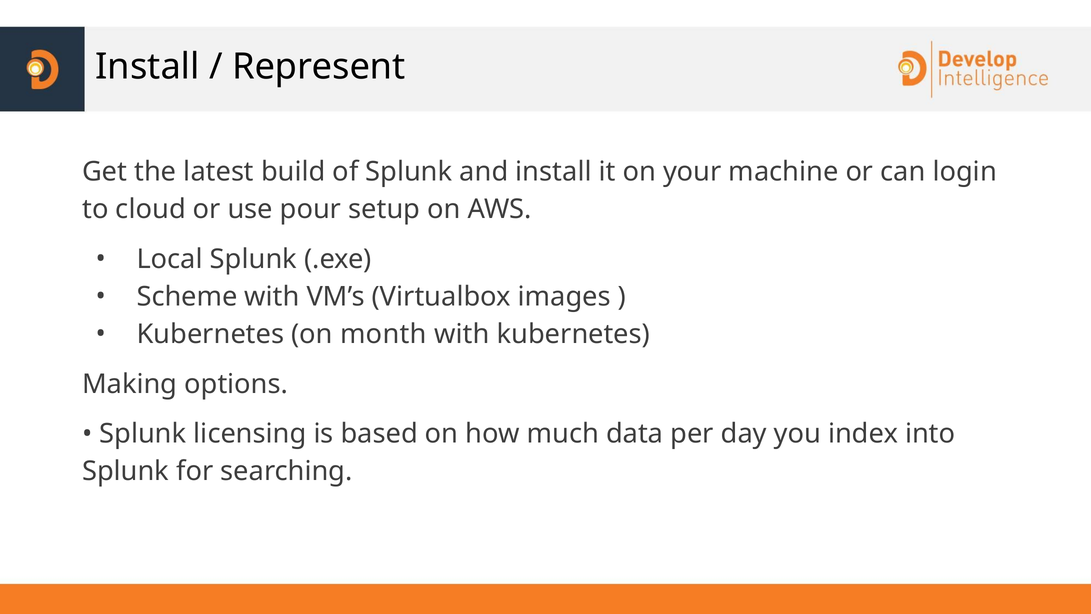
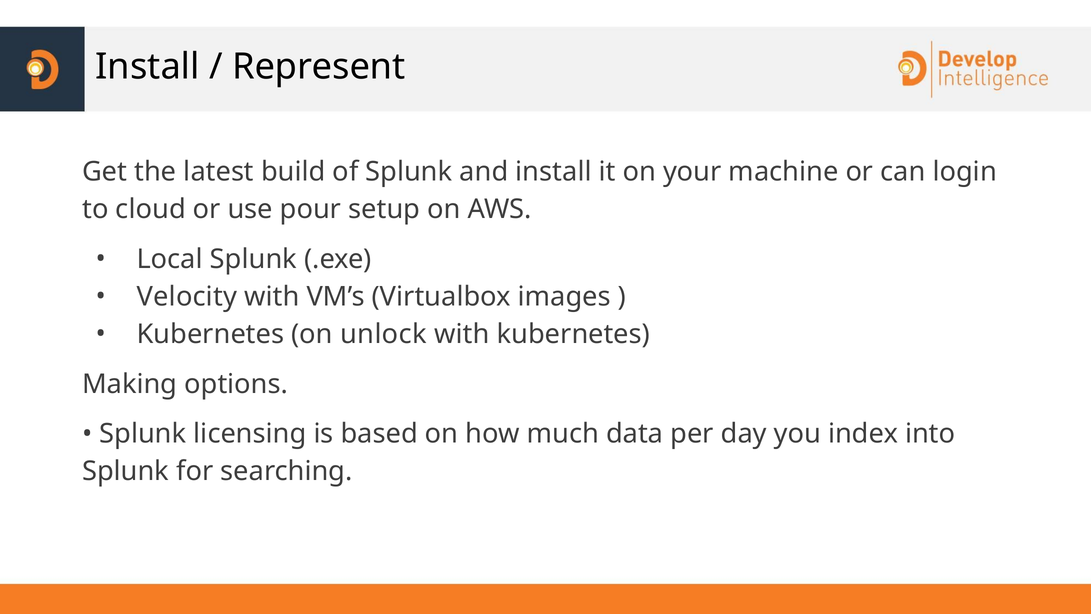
Scheme: Scheme -> Velocity (187, 297)
month: month -> unlock (383, 334)
